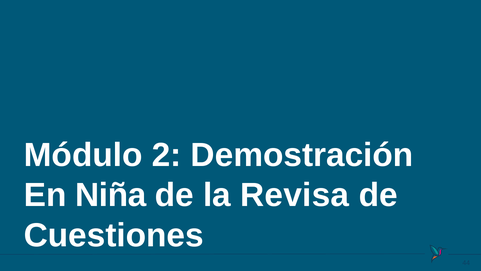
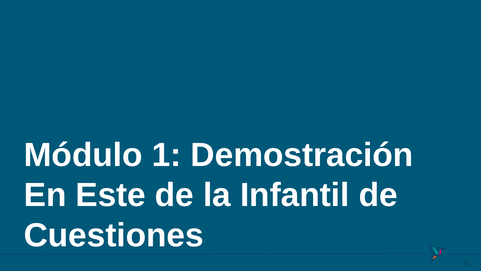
2: 2 -> 1 (167, 155)
Niña: Niña -> Este (111, 195)
Revisa: Revisa -> Infantil (295, 195)
